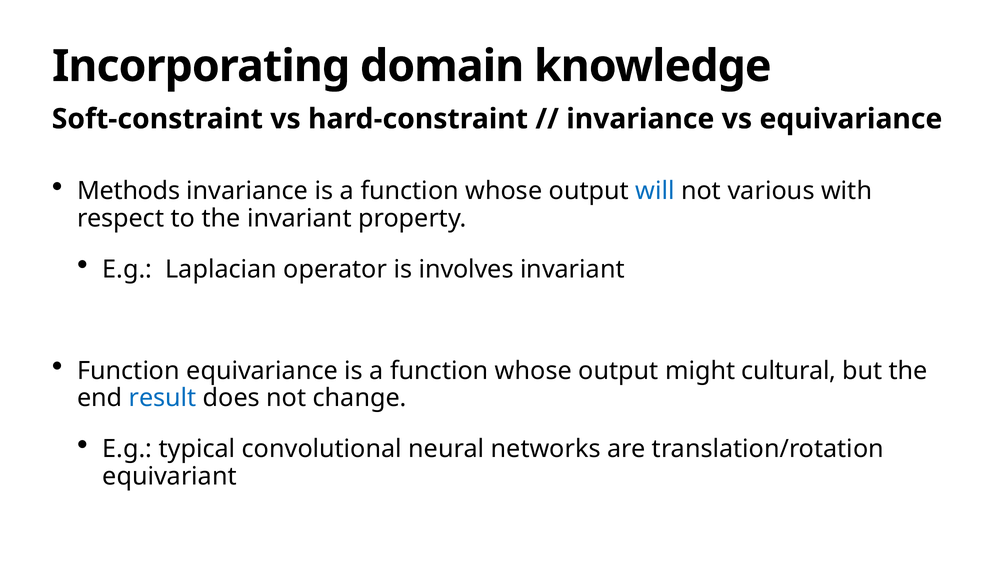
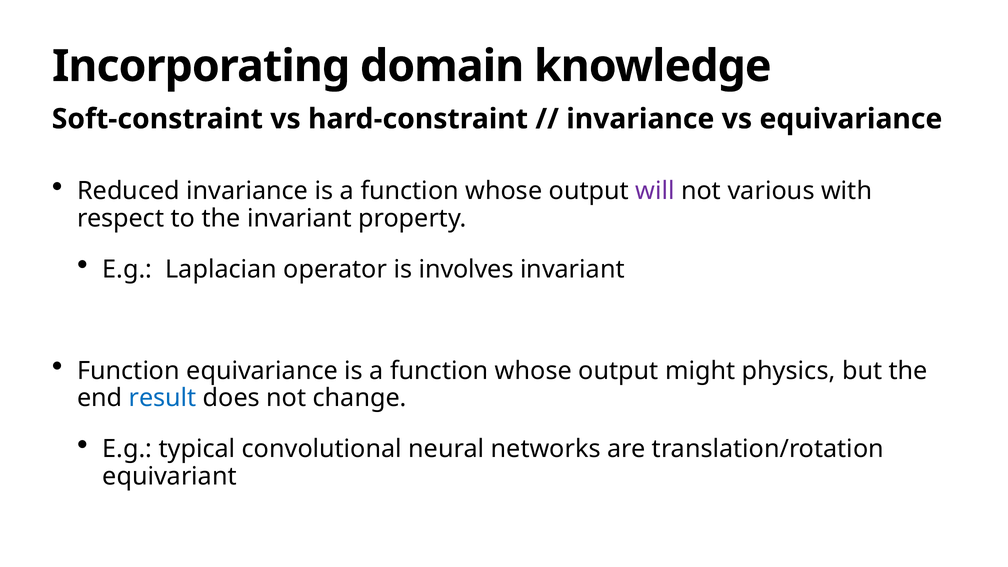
Methods: Methods -> Reduced (128, 191)
will colour: blue -> purple (655, 191)
cultural: cultural -> physics (789, 371)
